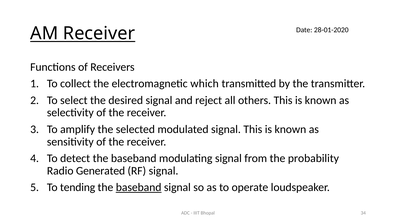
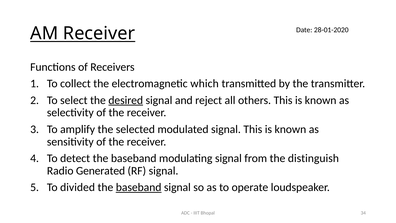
desired underline: none -> present (126, 100)
probability: probability -> distinguish (313, 158)
tending: tending -> divided (78, 187)
